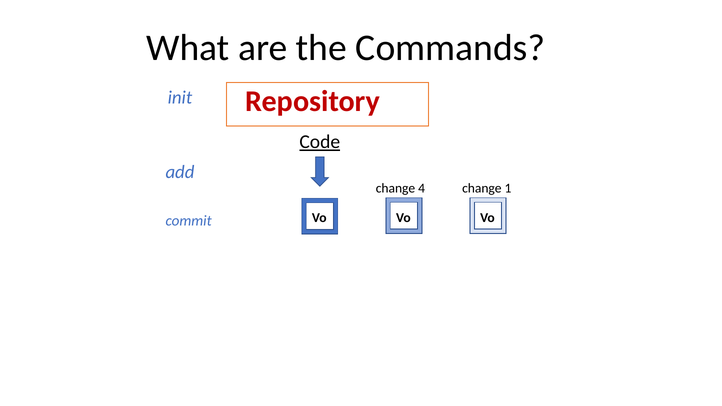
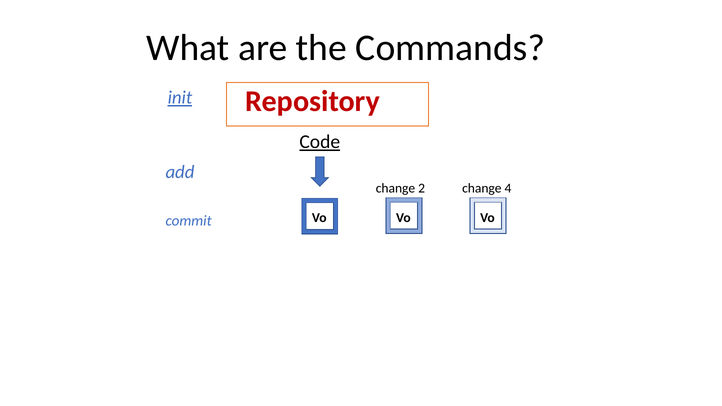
init underline: none -> present (180, 98)
4: 4 -> 2 (422, 188)
1: 1 -> 4 (508, 188)
